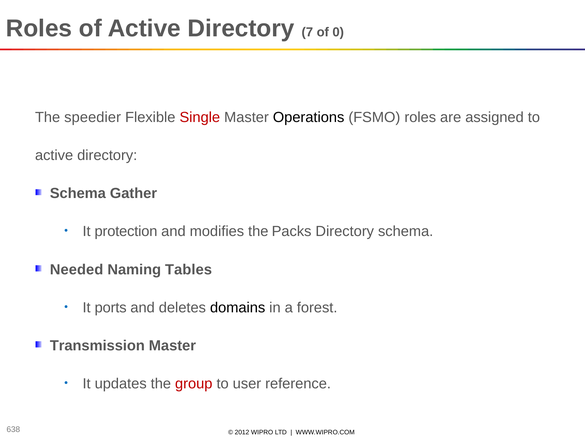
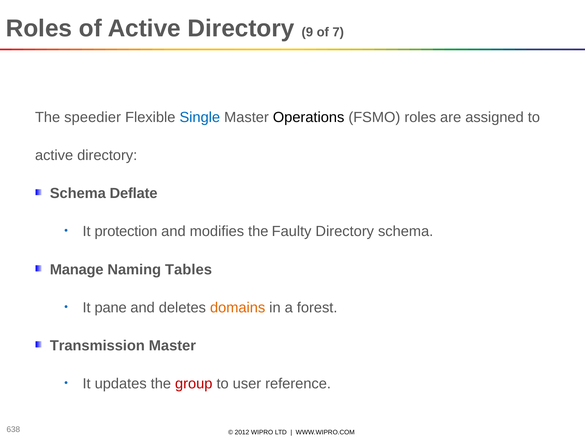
7: 7 -> 9 (307, 32)
0: 0 -> 7 (338, 32)
Single colour: red -> blue (200, 117)
Gather: Gather -> Deflate (134, 193)
Packs: Packs -> Faulty (292, 231)
Needed: Needed -> Manage (77, 269)
ports: ports -> pane (111, 307)
domains colour: black -> orange (238, 307)
